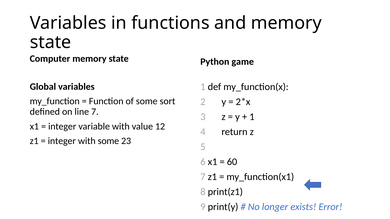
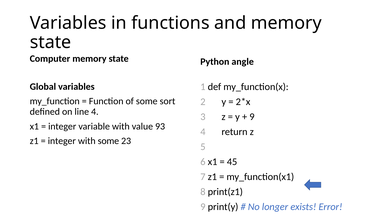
game: game -> angle (243, 62)
defined on line 7: 7 -> 4 (95, 112)
1: 1 -> 9 (252, 117)
12: 12 -> 93 (160, 127)
60: 60 -> 45 (232, 162)
